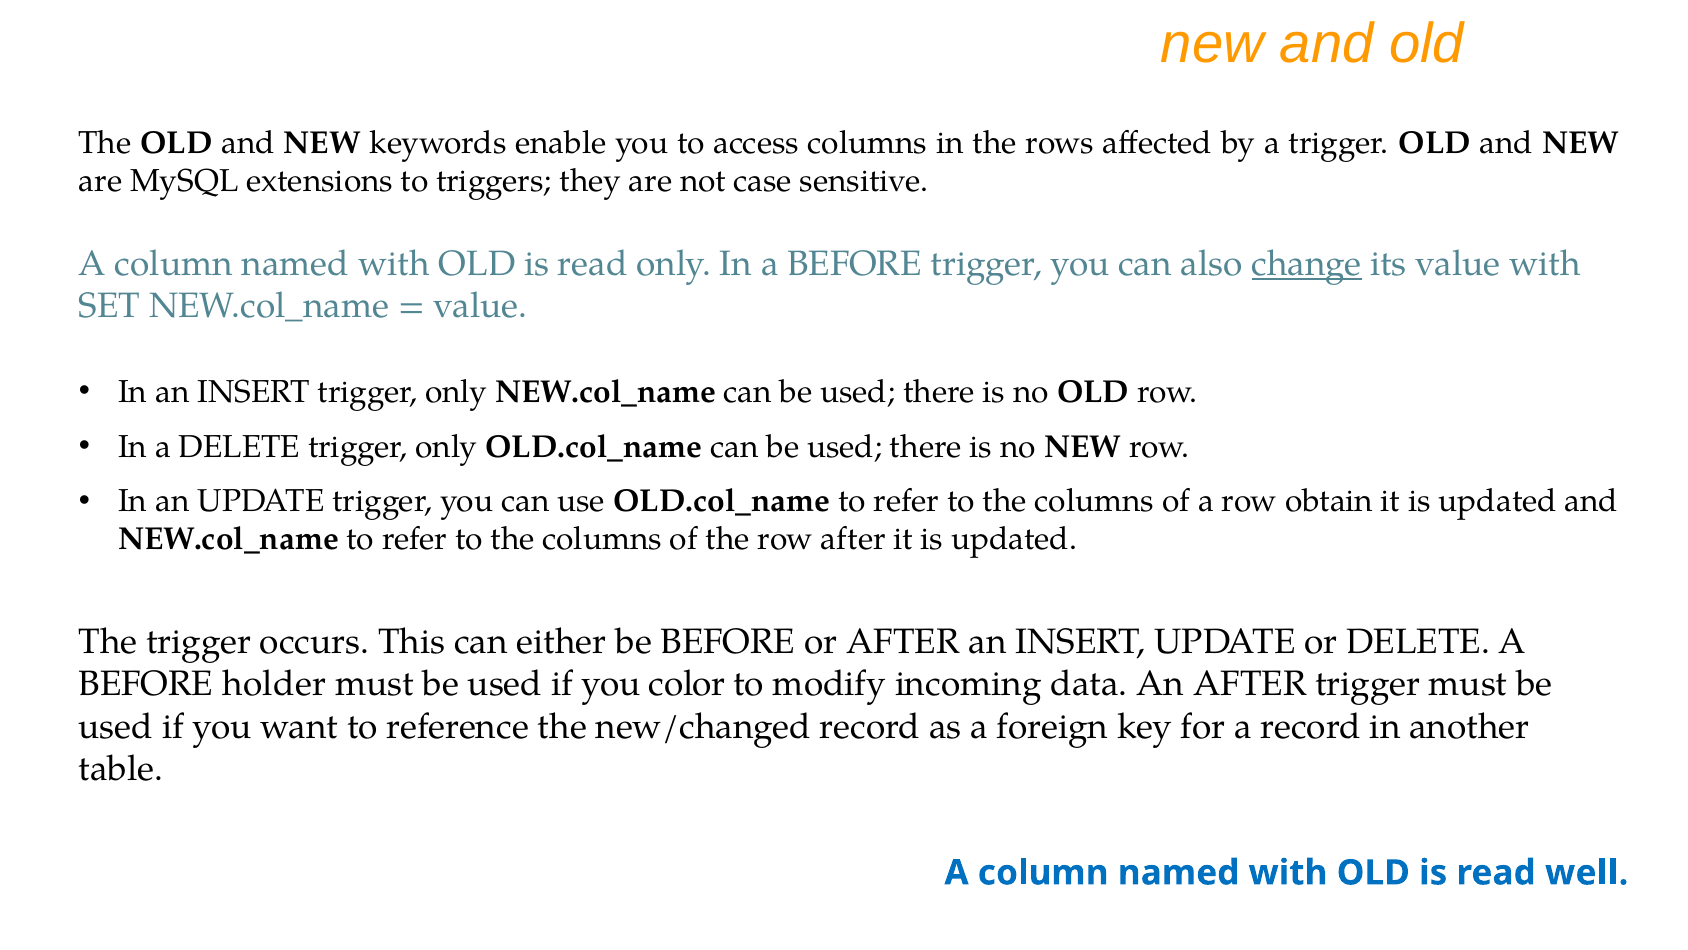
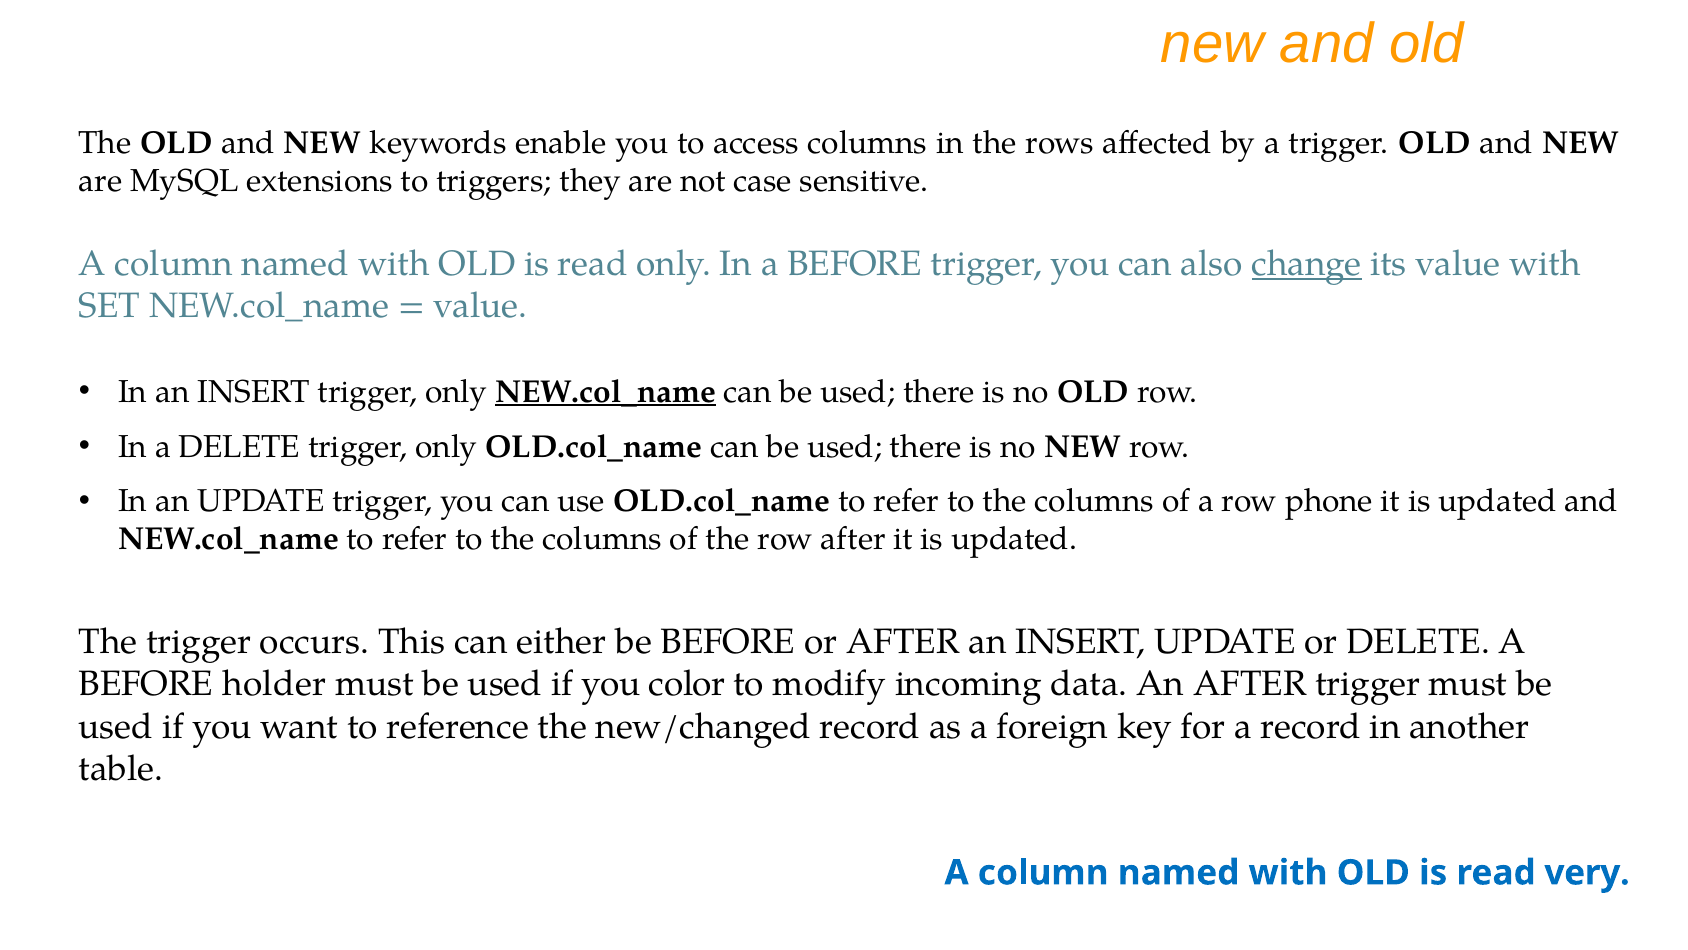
NEW.col_name underline: none -> present (605, 392)
obtain: obtain -> phone (1329, 501)
well: well -> very (1587, 872)
